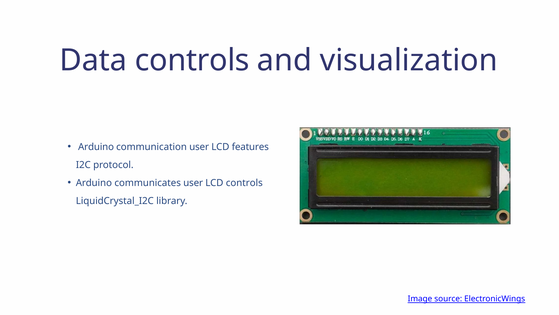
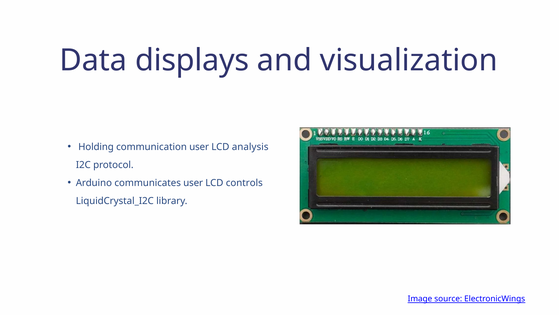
Data controls: controls -> displays (192, 60)
Arduino: Arduino -> Holding (96, 147)
features: features -> analysis (250, 147)
